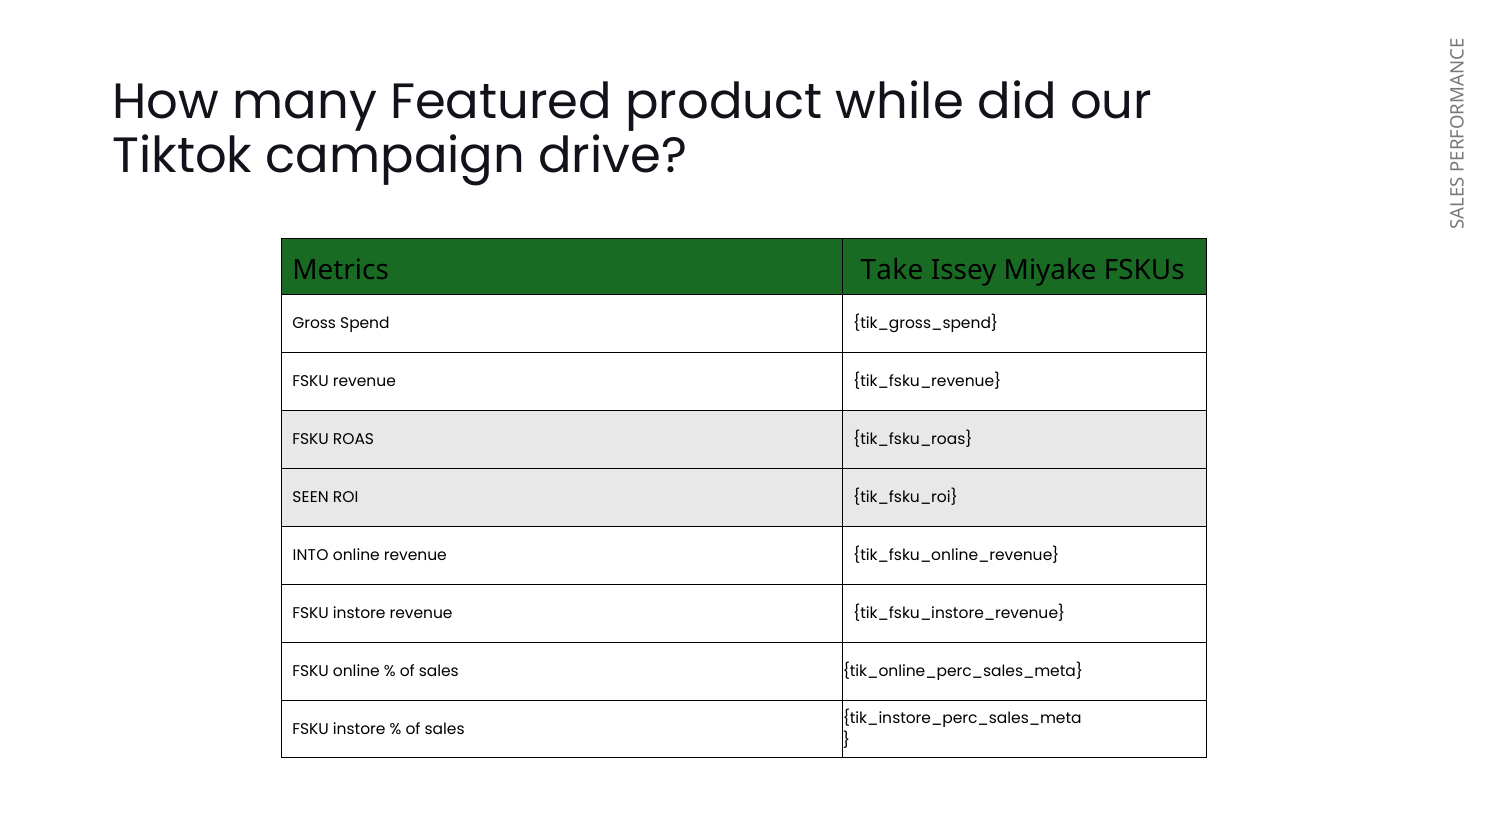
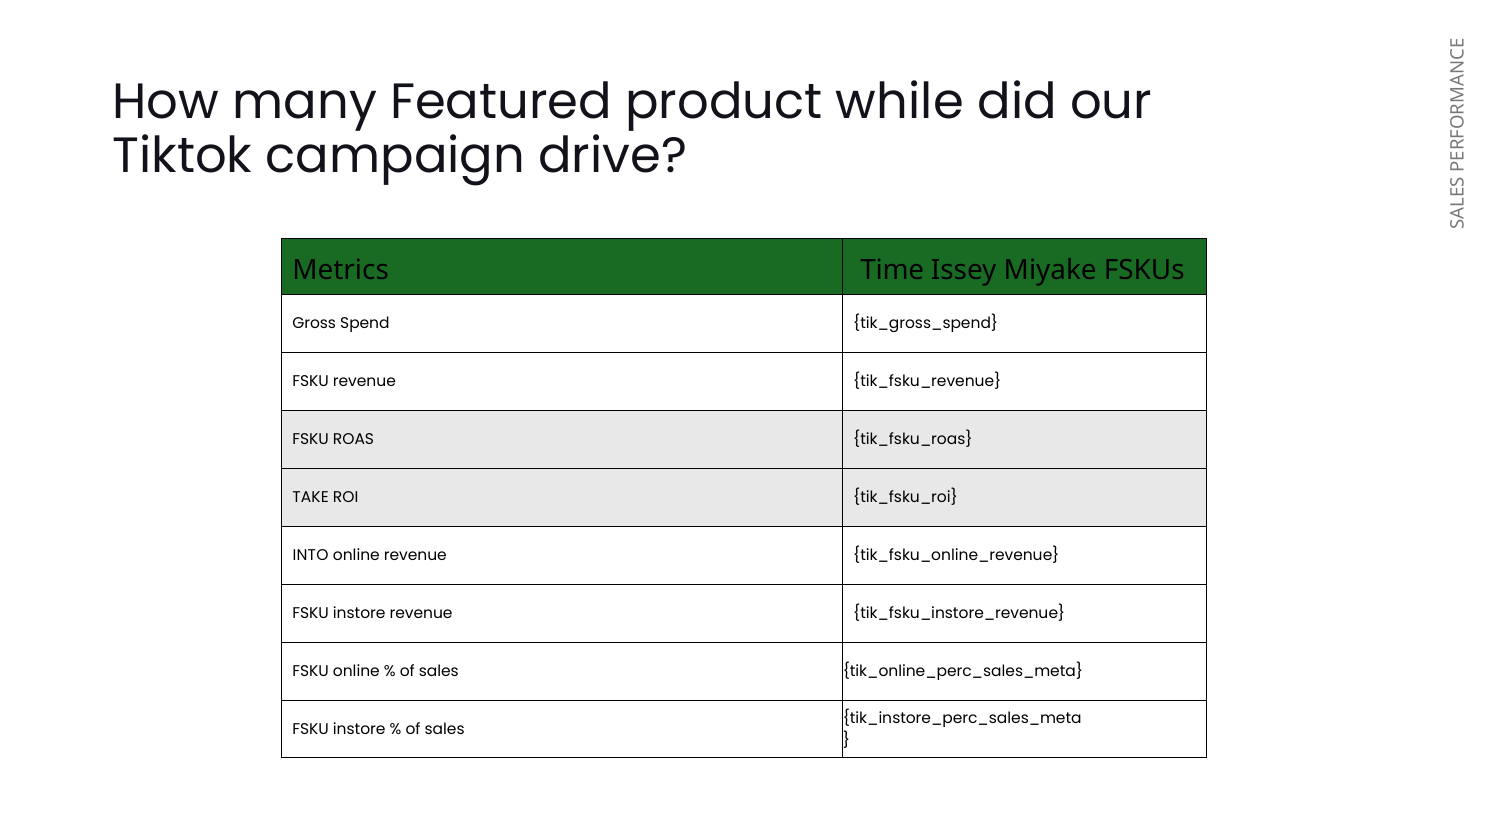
Take: Take -> Time (892, 270)
SEEN: SEEN -> TAKE (311, 497)
